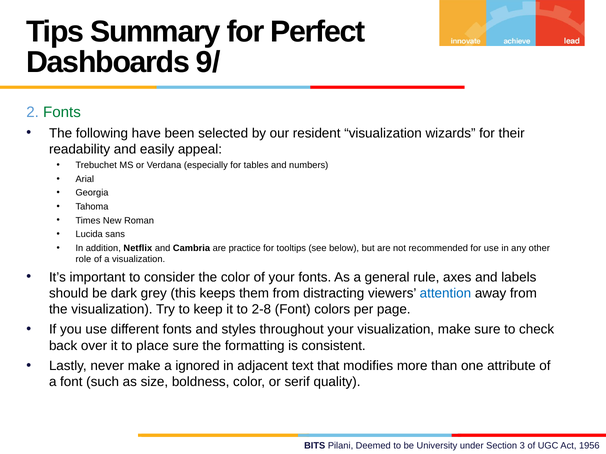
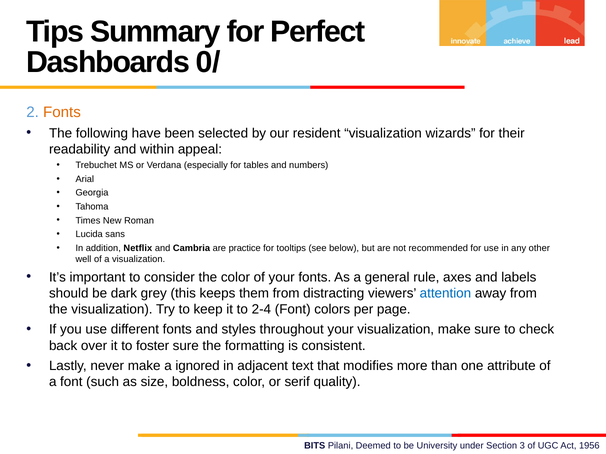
9/: 9/ -> 0/ (208, 62)
Fonts colour: green -> orange (62, 112)
easily: easily -> within (157, 149)
role: role -> well (83, 259)
2-8: 2-8 -> 2-4 (261, 310)
place: place -> foster (153, 346)
